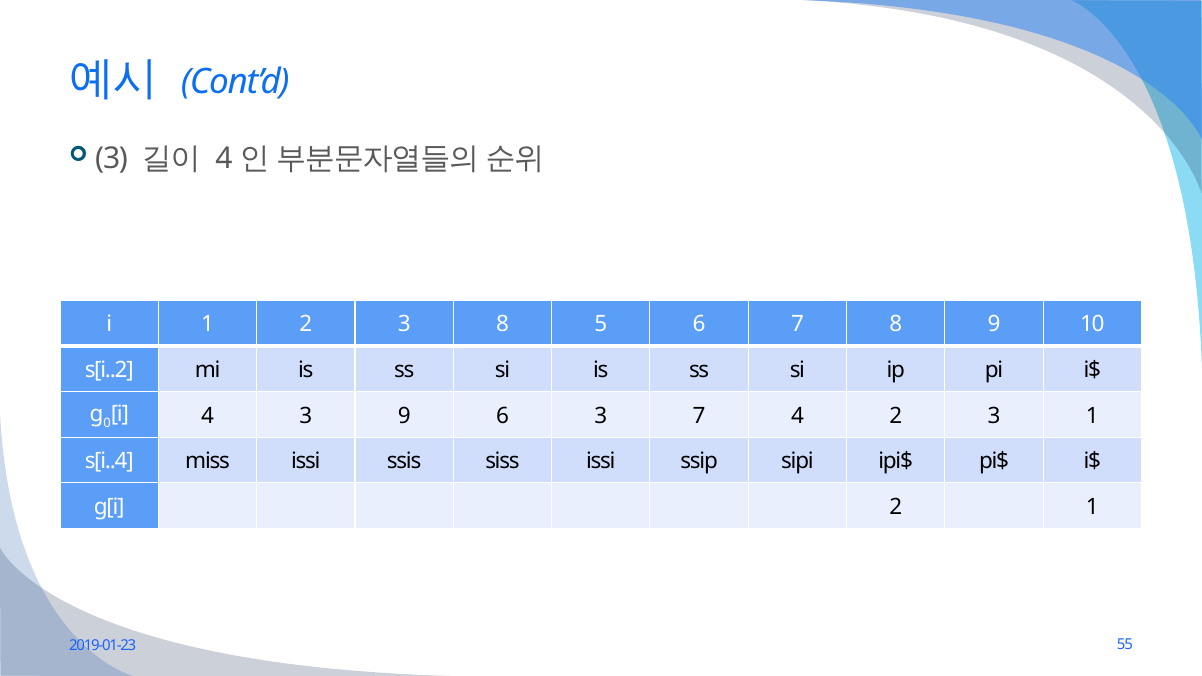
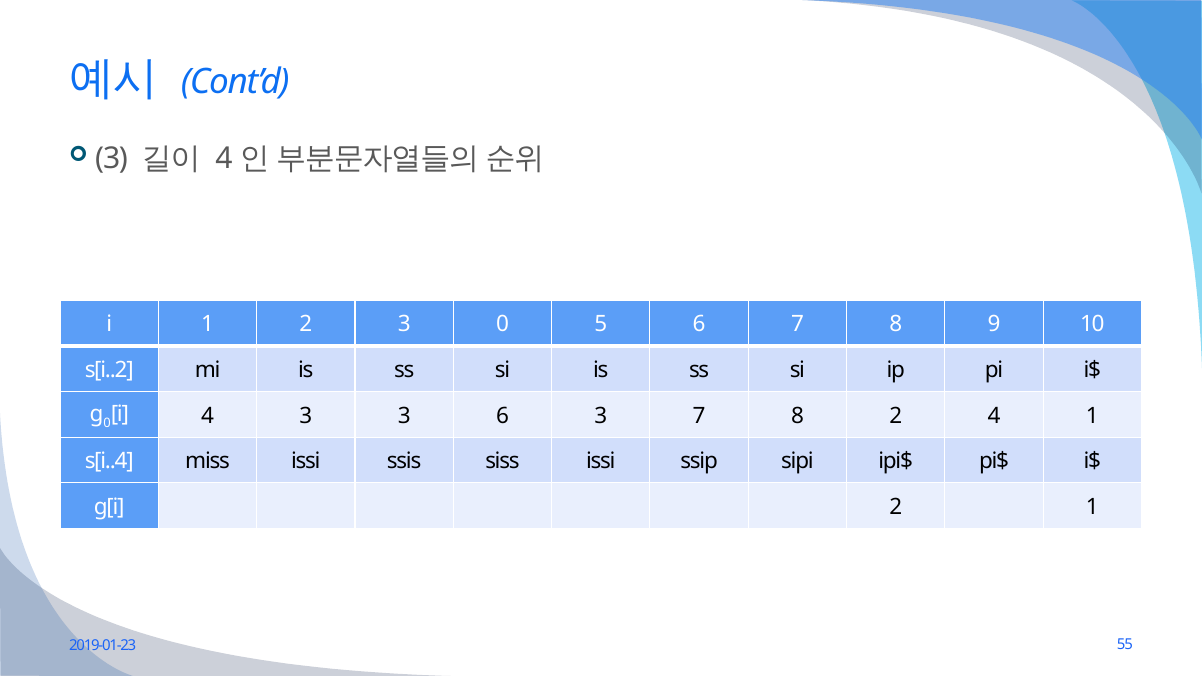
3 8: 8 -> 0 (503, 325)
3 9: 9 -> 3 (404, 416)
3 7 4: 4 -> 8 (797, 416)
3: 3 -> 4 (994, 416)
